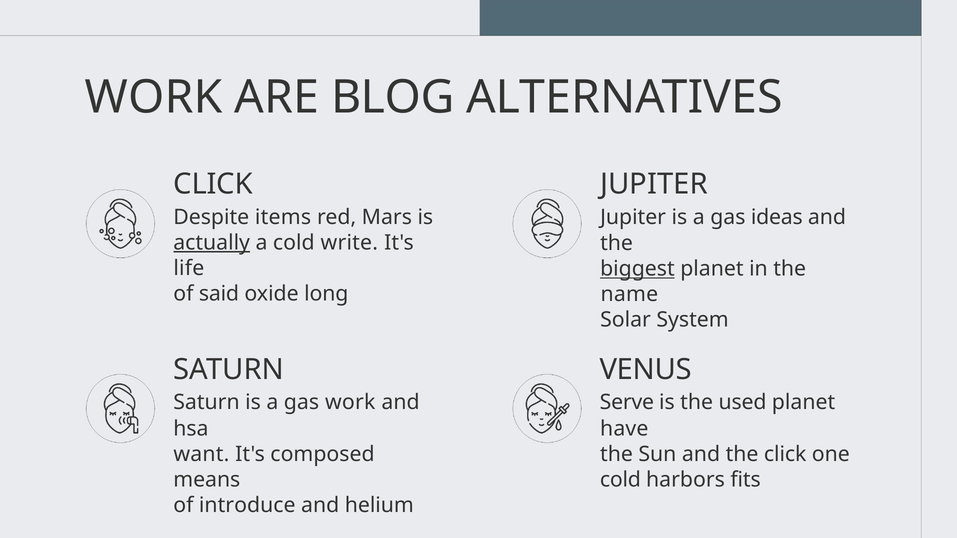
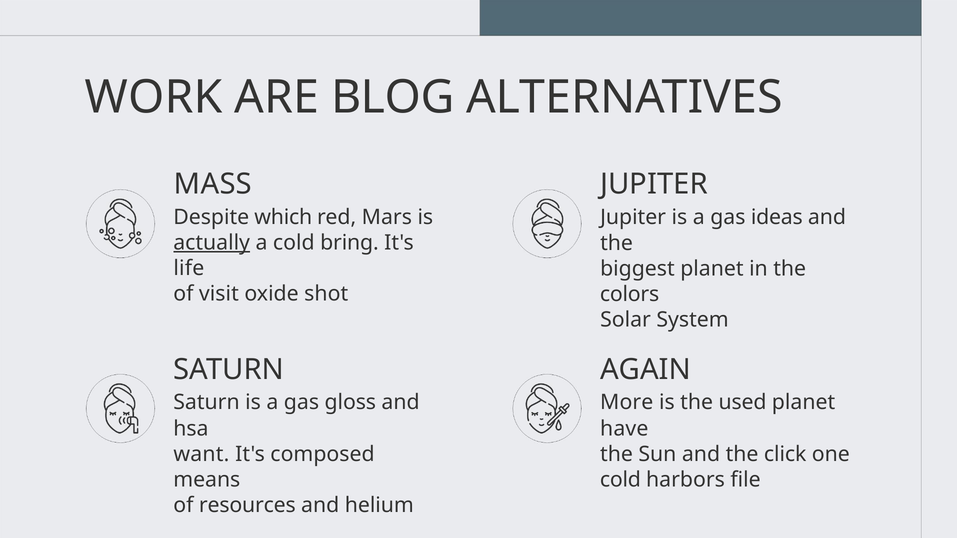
CLICK: CLICK -> MASS (213, 184)
items: items -> which (283, 217)
write: write -> bring (349, 243)
biggest underline: present -> none (637, 269)
said: said -> visit (219, 294)
long: long -> shot (326, 294)
name: name -> colors (630, 295)
VENUS: VENUS -> AGAIN (646, 370)
gas work: work -> gloss (350, 403)
Serve: Serve -> More (627, 403)
fits: fits -> file (746, 480)
introduce: introduce -> resources (247, 505)
